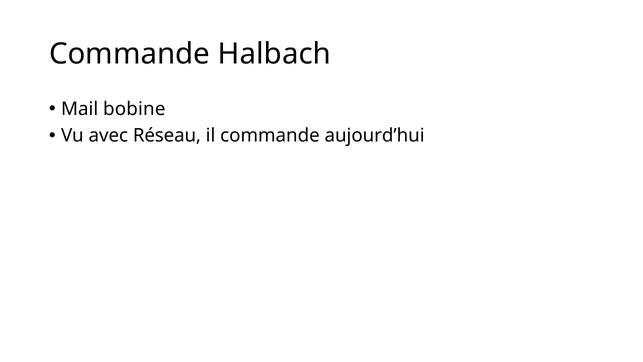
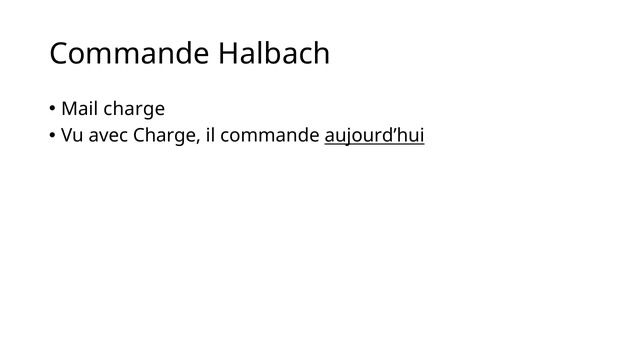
Mail bobine: bobine -> charge (134, 109)
avec Réseau: Réseau -> Charge (167, 136)
aujourd’hui underline: none -> present (375, 136)
